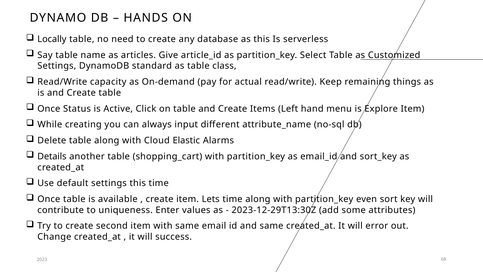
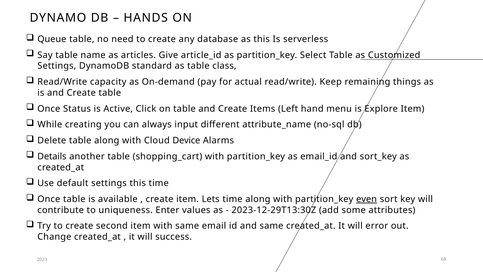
Locally: Locally -> Queue (52, 39)
Elastic: Elastic -> Device (186, 140)
even underline: none -> present (367, 199)
